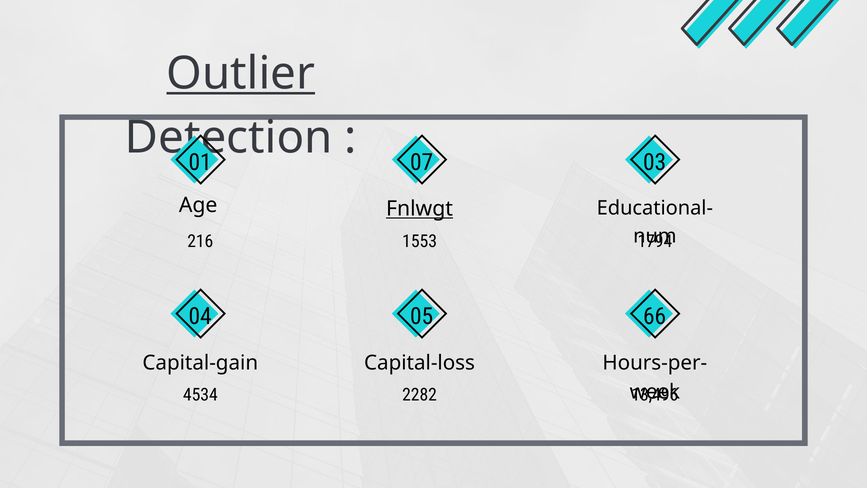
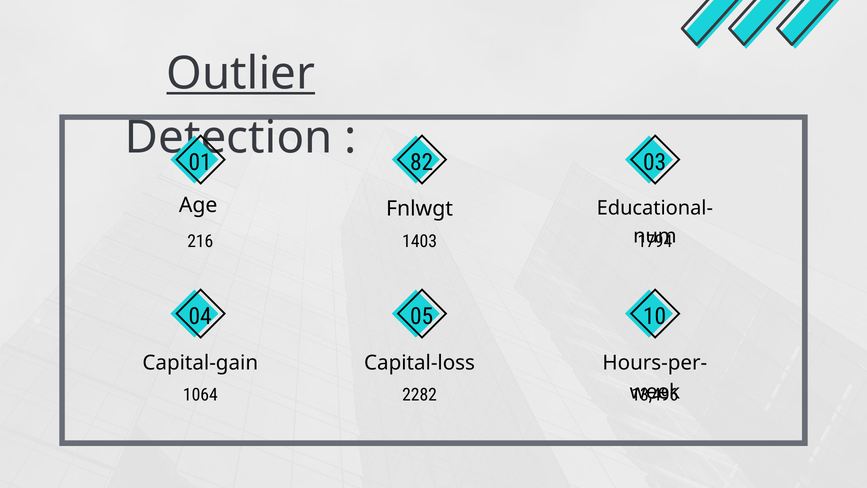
07: 07 -> 82 (422, 162)
Fnlwgt underline: present -> none (420, 209)
1553: 1553 -> 1403 (420, 242)
66: 66 -> 10 (655, 316)
4534: 4534 -> 1064 (200, 395)
